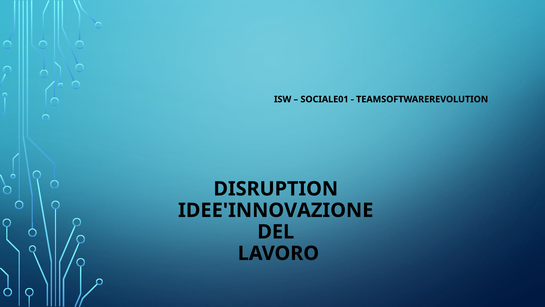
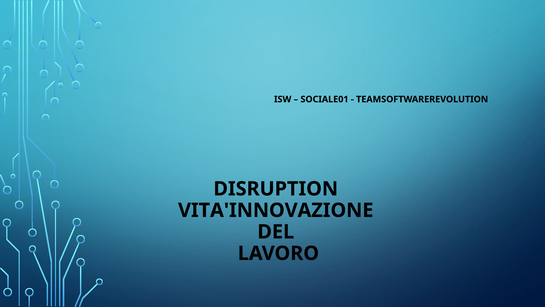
IDEE'INNOVAZIONE: IDEE'INNOVAZIONE -> VITA'INNOVAZIONE (276, 210)
